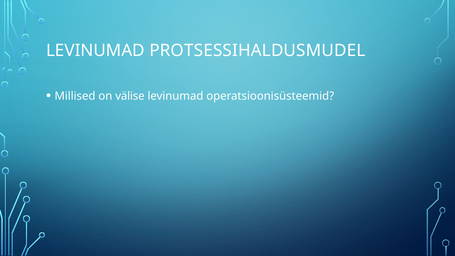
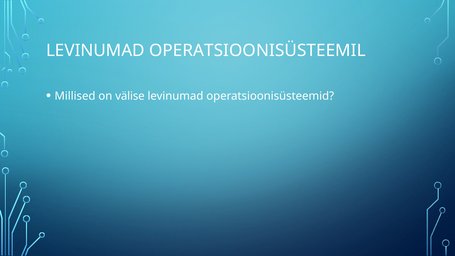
PROTSESSIHALDUSMUDEL: PROTSESSIHALDUSMUDEL -> OPERATSIOONISÜSTEEMIL (257, 51)
